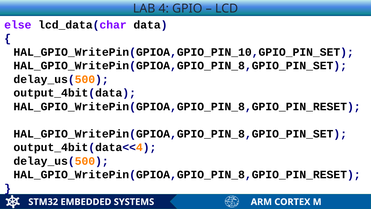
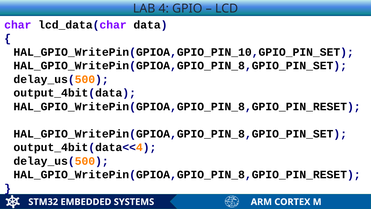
else: else -> char (18, 25)
